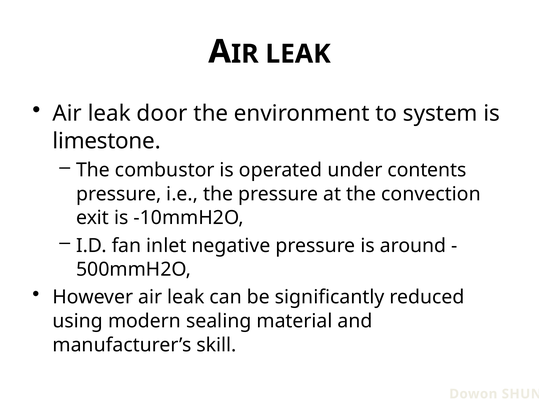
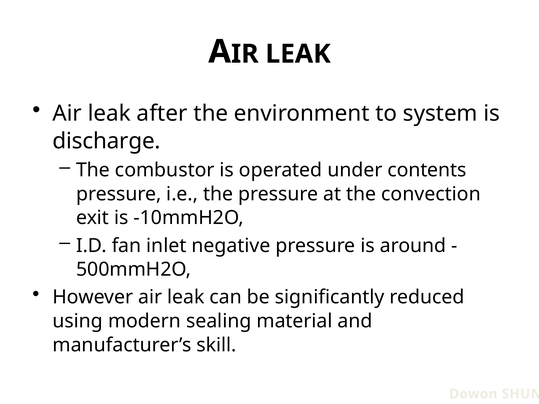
door: door -> after (162, 114)
limestone: limestone -> discharge (107, 141)
